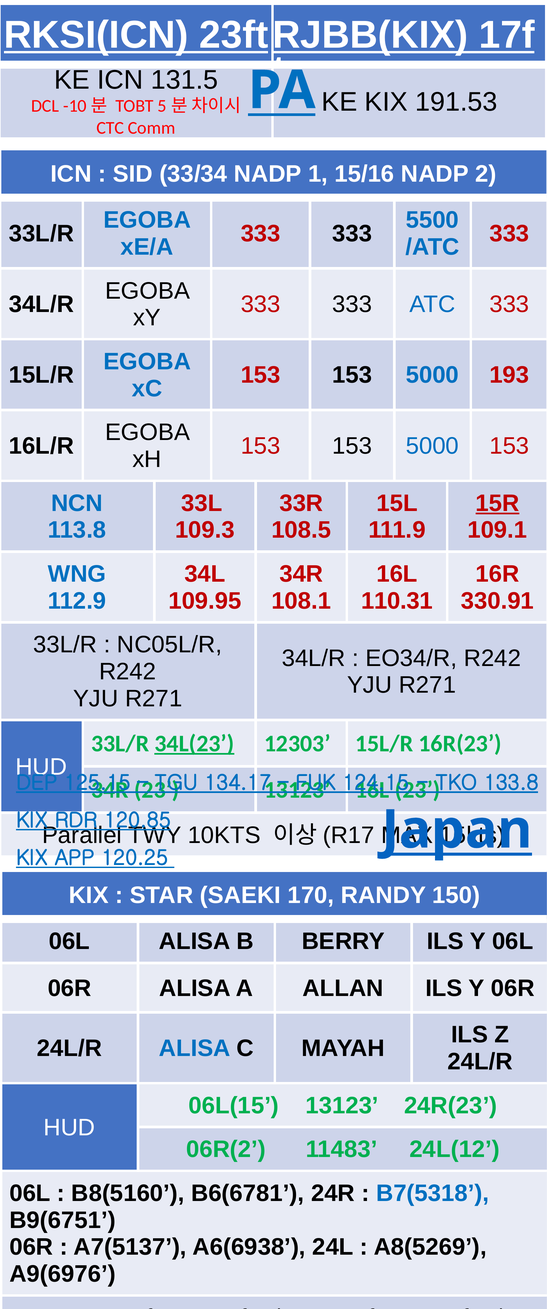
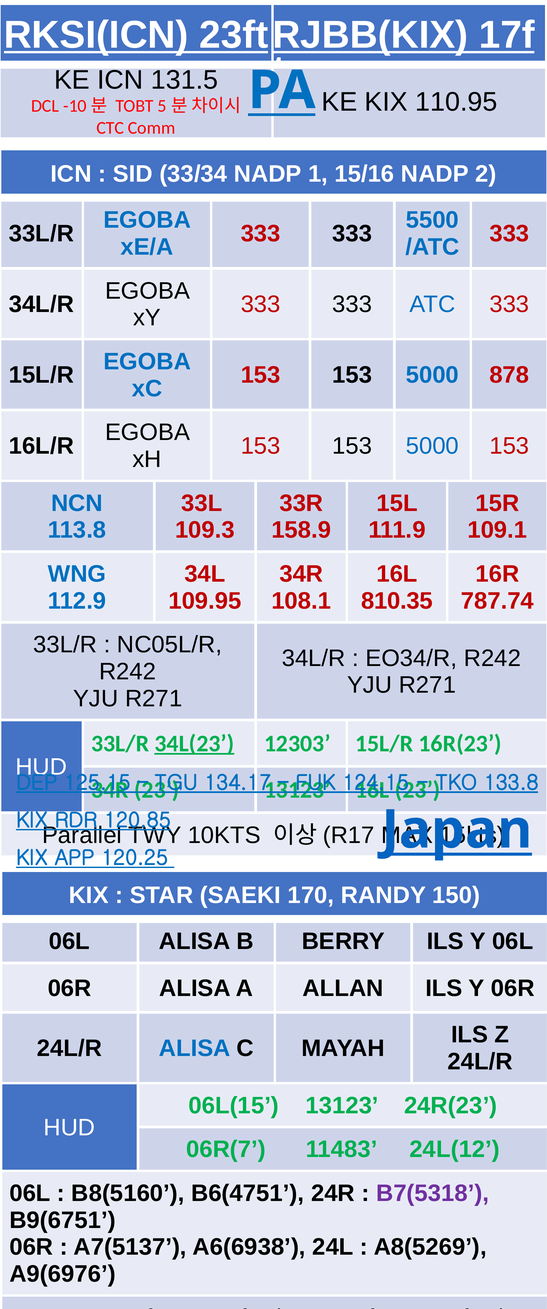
191.53: 191.53 -> 110.95 (456, 102)
193: 193 -> 878 (509, 375)
15R underline: present -> none (497, 503)
108.5: 108.5 -> 158.9 (301, 530)
110.31: 110.31 -> 810.35 (397, 601)
330.91: 330.91 -> 787.74 (497, 601)
06R(2: 06R(2 -> 06R(7 (226, 1149)
B6(6781: B6(6781 -> B6(4751 (248, 1193)
B7(5318 colour: blue -> purple (433, 1193)
